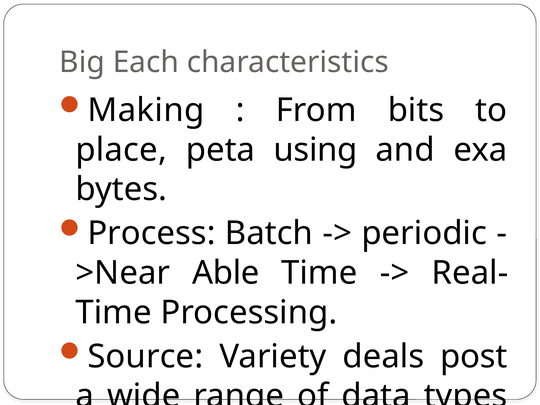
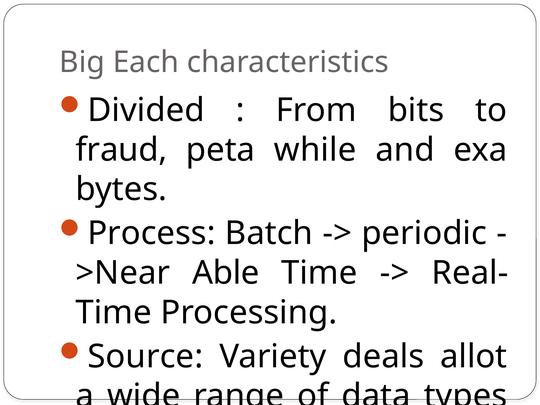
Making: Making -> Divided (146, 110)
place: place -> fraud (121, 150)
using: using -> while (315, 150)
post: post -> allot (474, 357)
